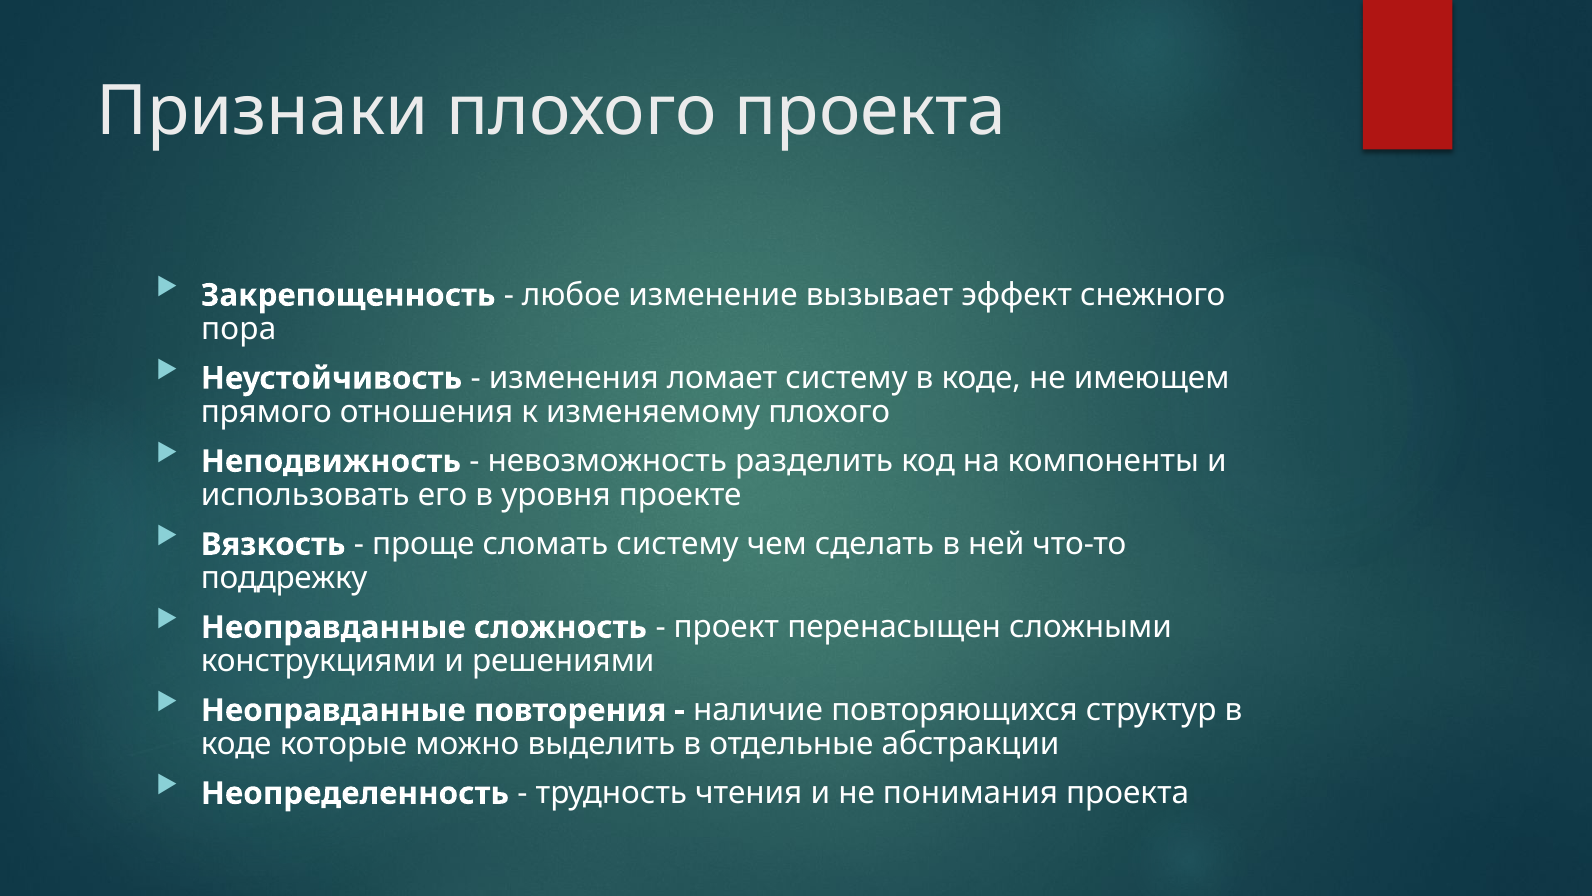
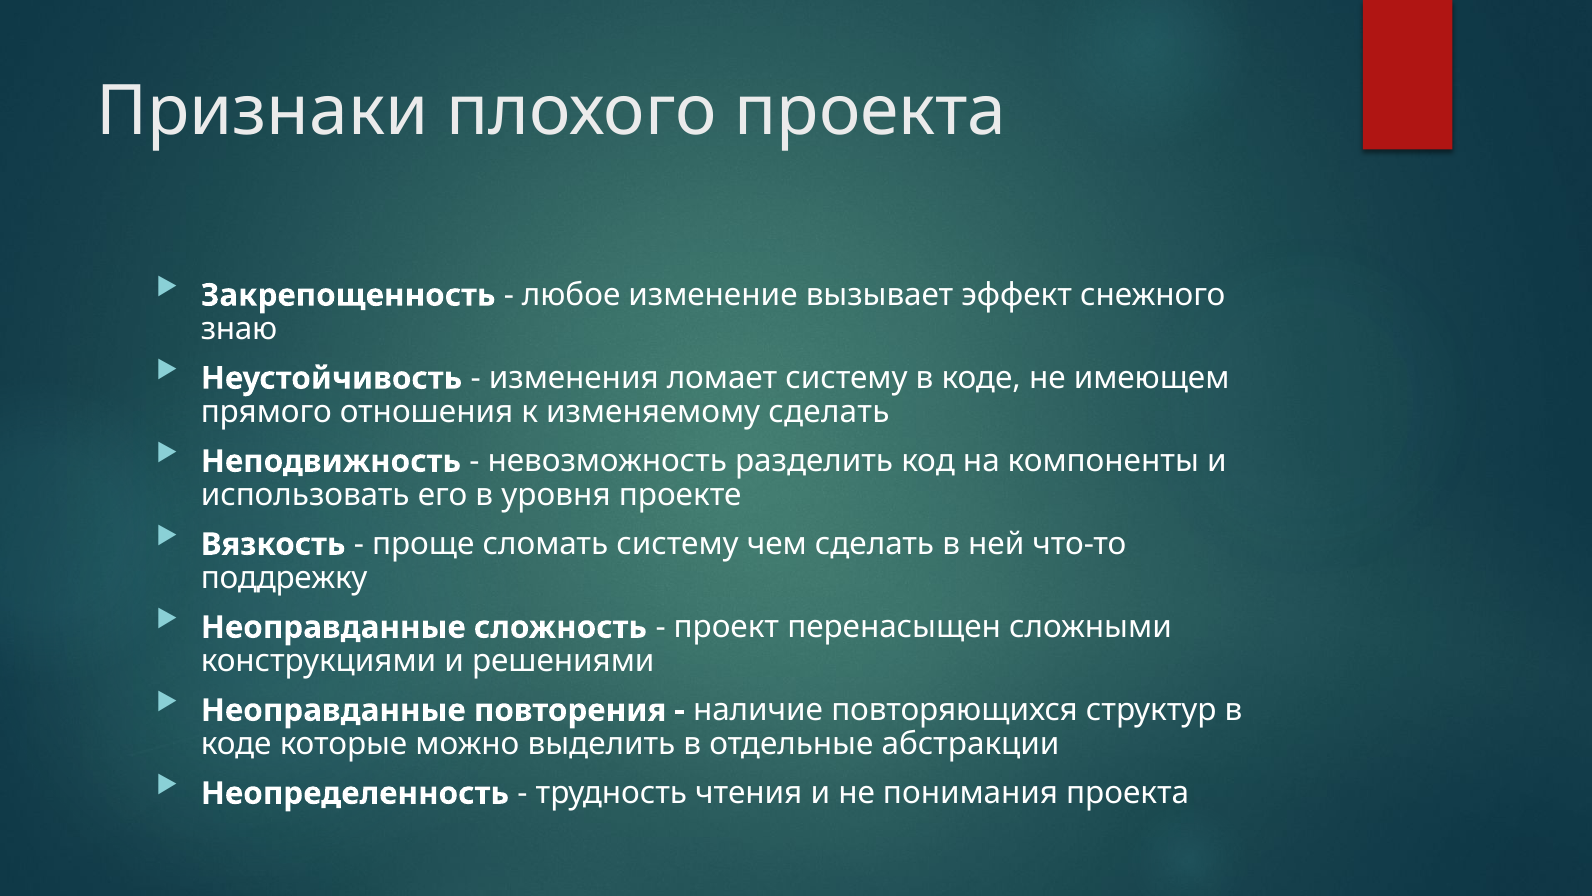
пора: пора -> знаю (239, 329)
изменяемому плохого: плохого -> сделать (829, 412)
